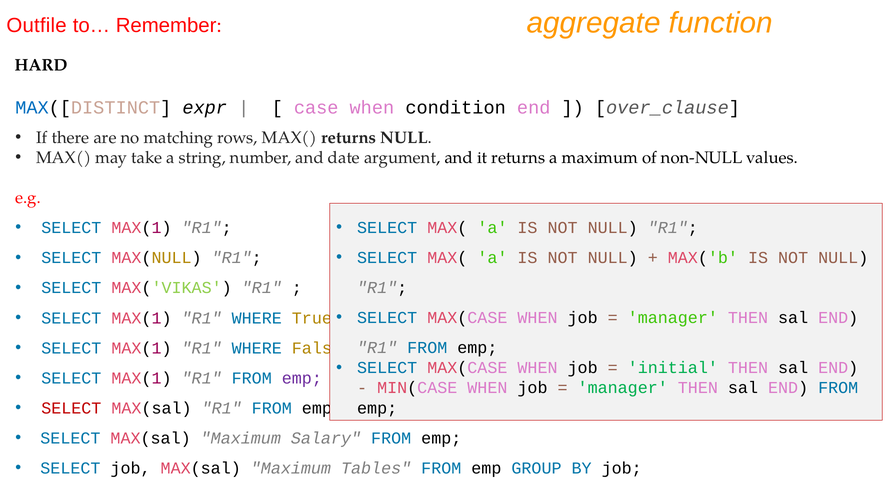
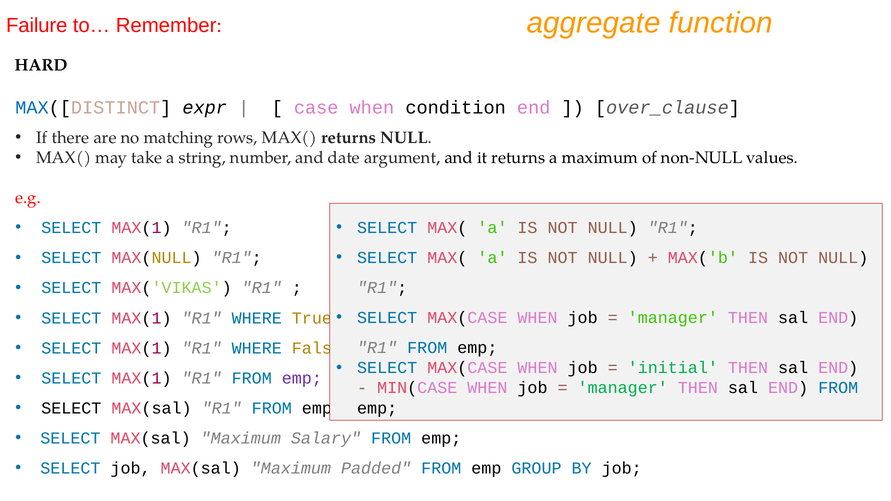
Outfile: Outfile -> Failure (37, 25)
SELECT colour: red -> black (71, 408)
Tables: Tables -> Padded (376, 468)
